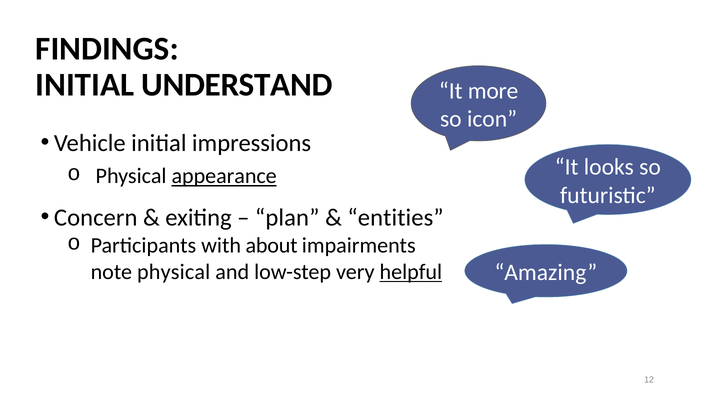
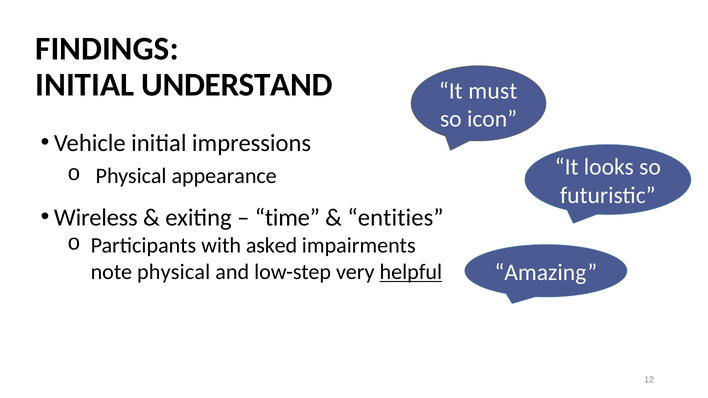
more: more -> must (493, 91)
appearance underline: present -> none (224, 176)
Concern: Concern -> Wireless (96, 218)
plan: plan -> time (287, 218)
about: about -> asked (272, 246)
